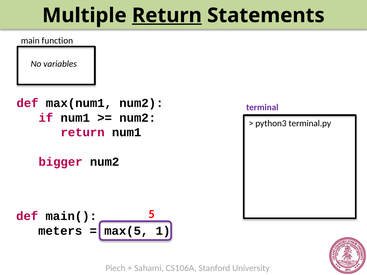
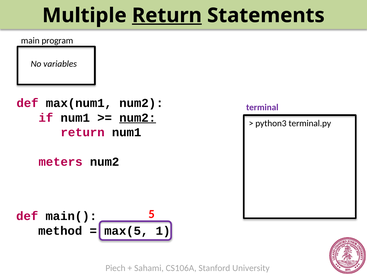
function: function -> program (57, 41)
num2 underline: none -> present (138, 118)
bigger: bigger -> meters (61, 162)
meters: meters -> method (60, 231)
